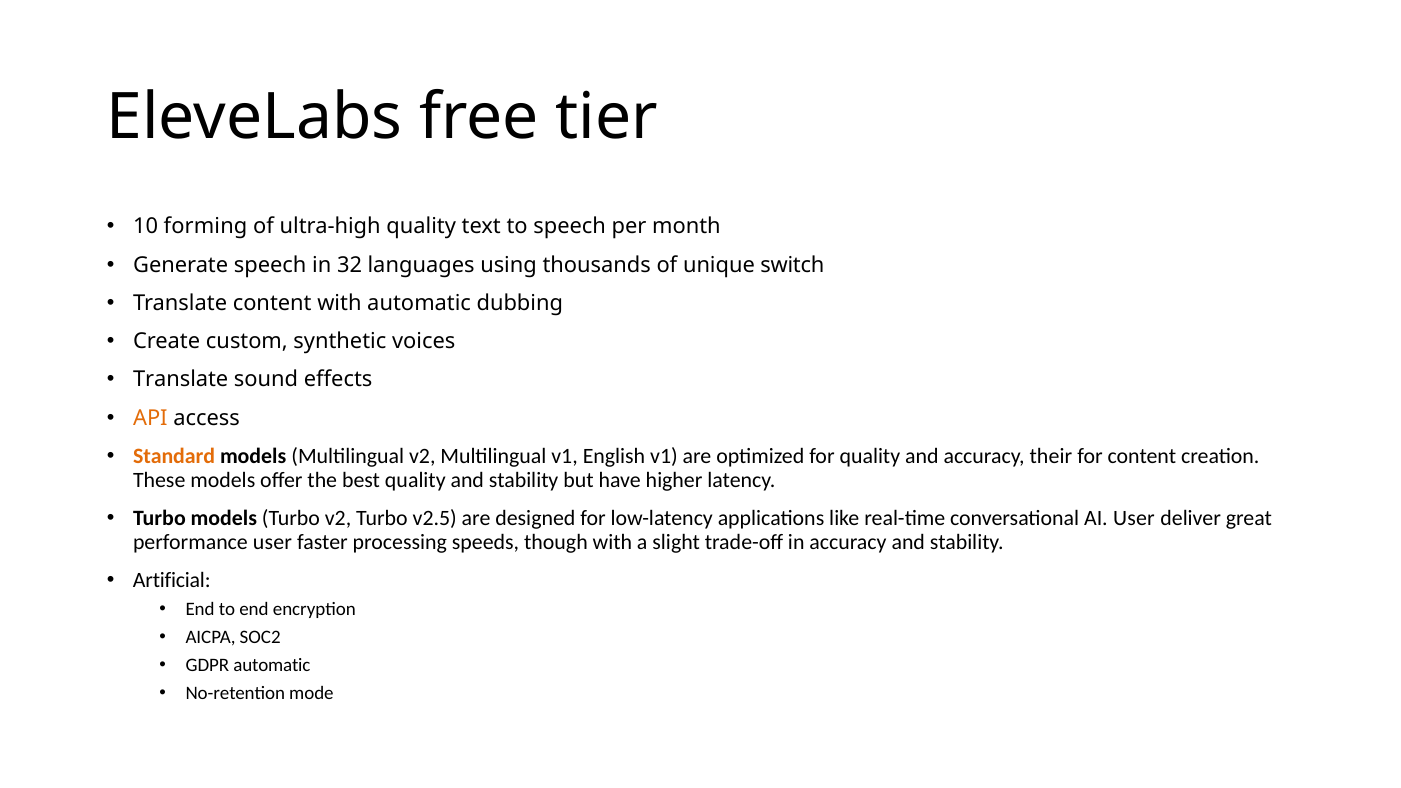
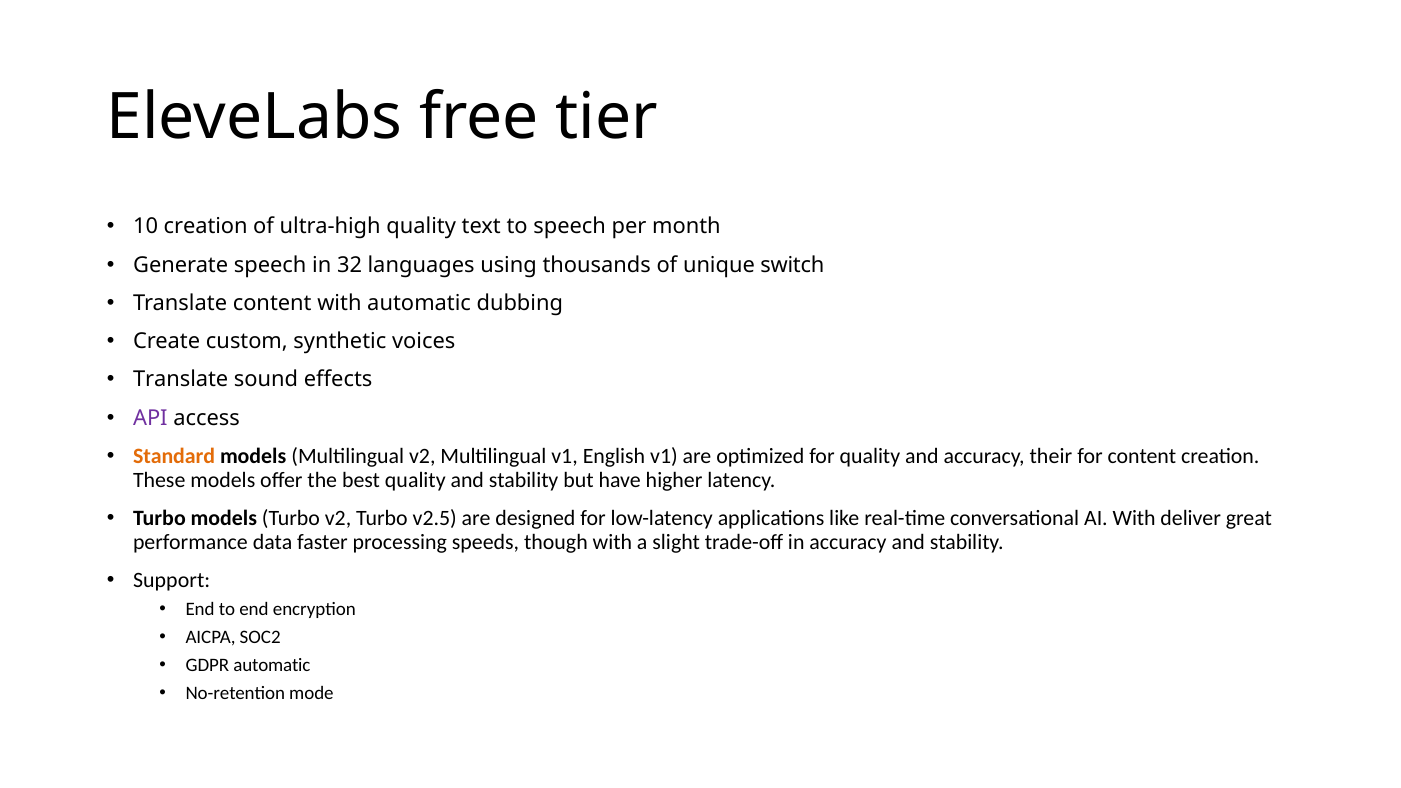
10 forming: forming -> creation (206, 227)
API colour: orange -> purple (150, 418)
AI User: User -> With (1134, 518)
performance user: user -> data (273, 542)
Artificial: Artificial -> Support (172, 580)
